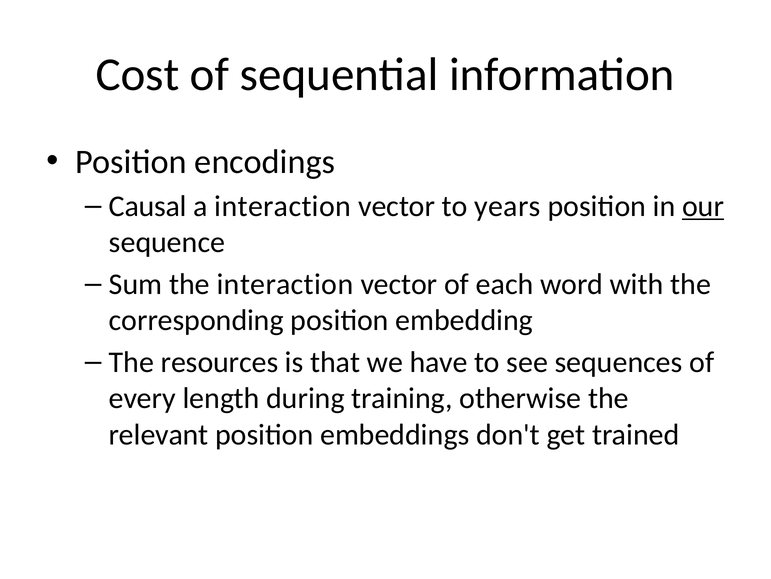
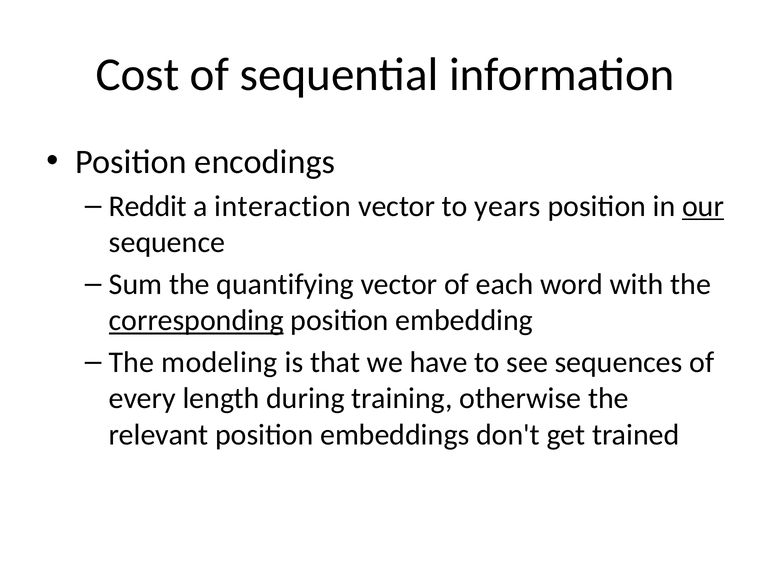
Causal: Causal -> Reddit (148, 206)
the interaction: interaction -> quantifying (285, 284)
corresponding underline: none -> present (196, 320)
resources: resources -> modeling (219, 362)
